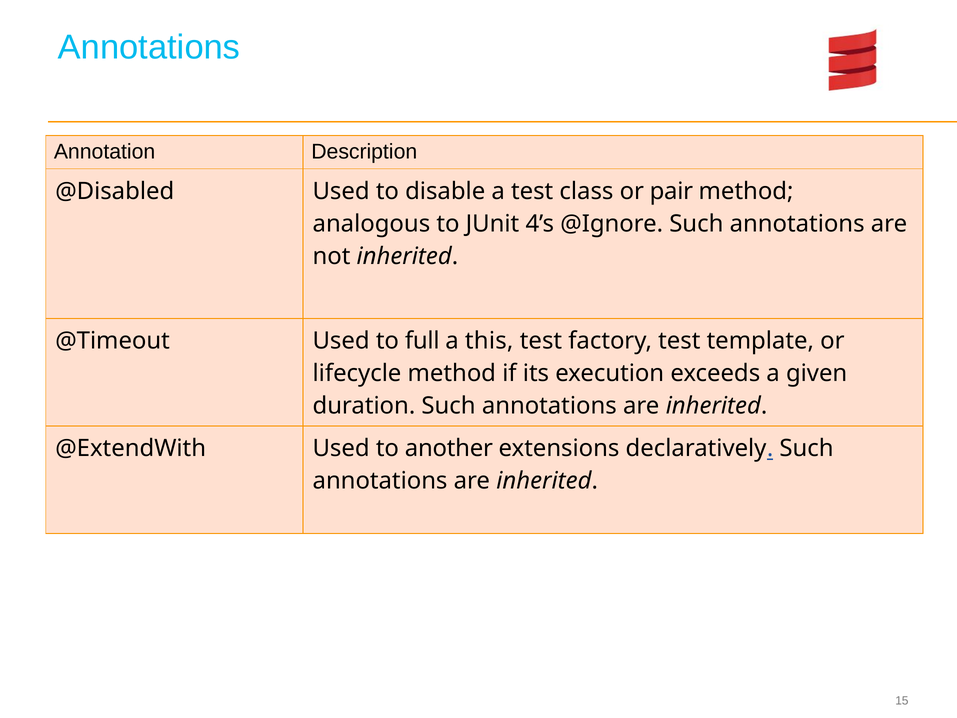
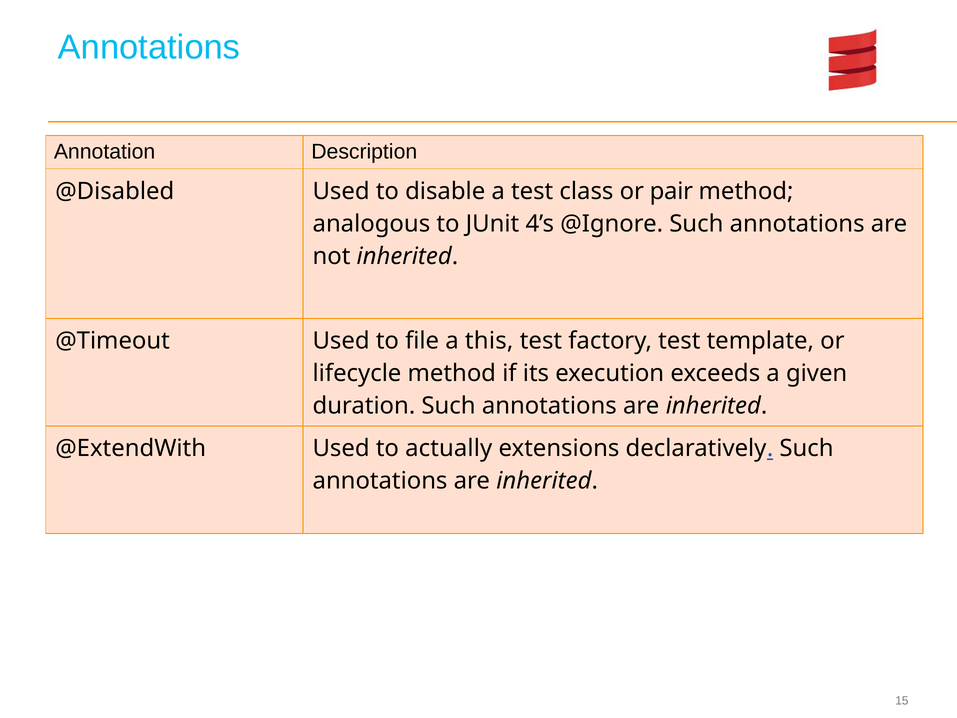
full: full -> file (422, 341)
another: another -> actually (449, 448)
